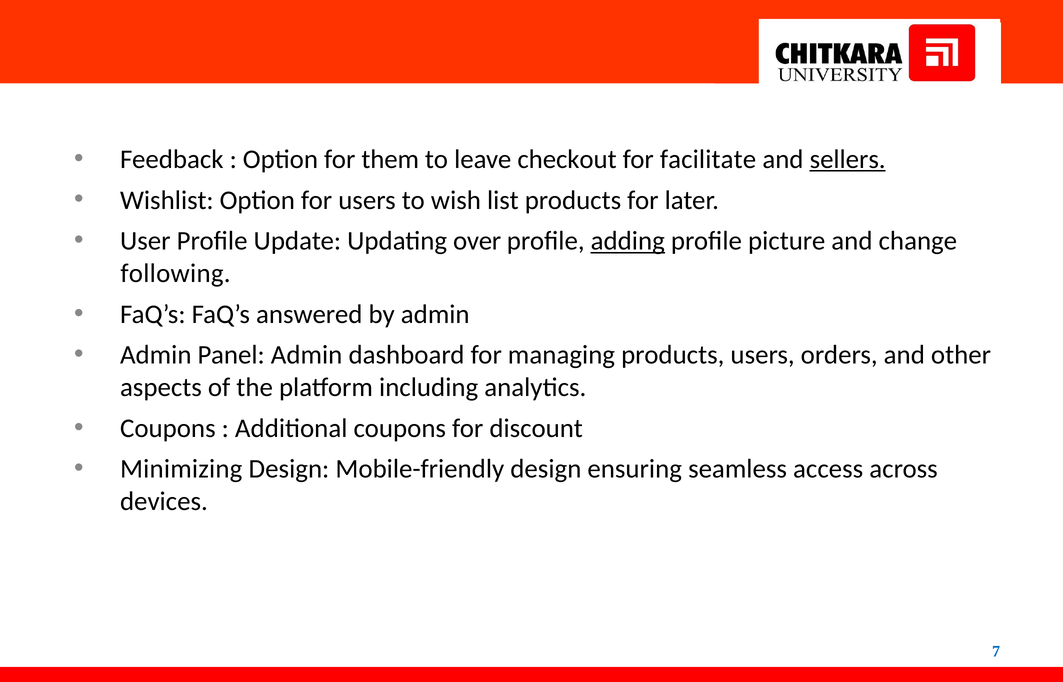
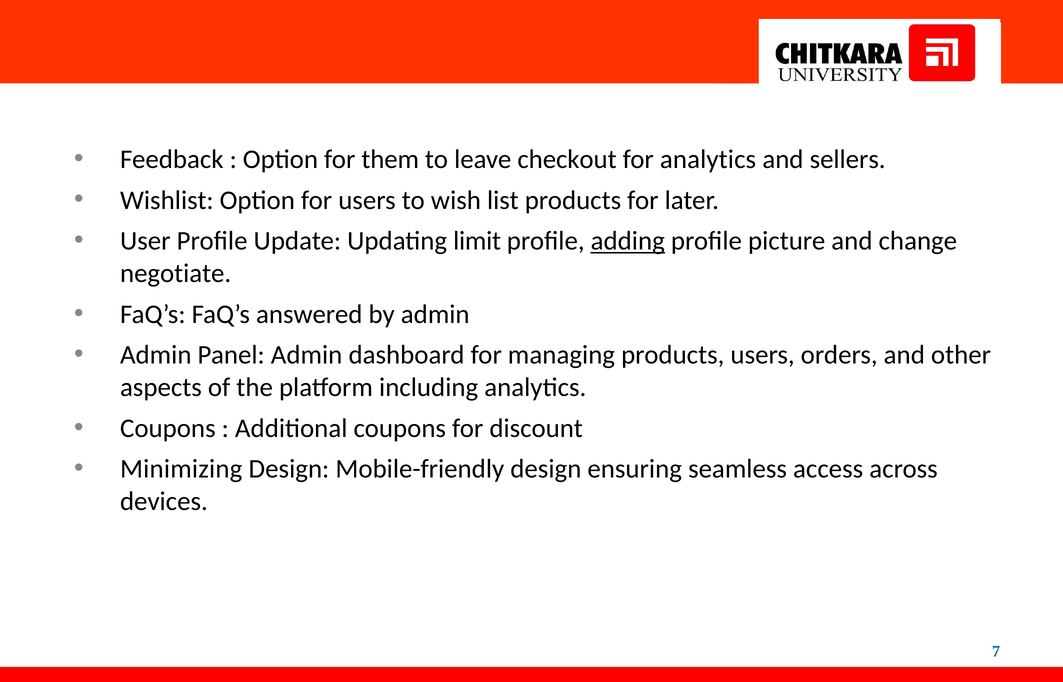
for facilitate: facilitate -> analytics (708, 159)
sellers underline: present -> none (848, 159)
over: over -> limit (477, 241)
following: following -> negotiate (176, 273)
